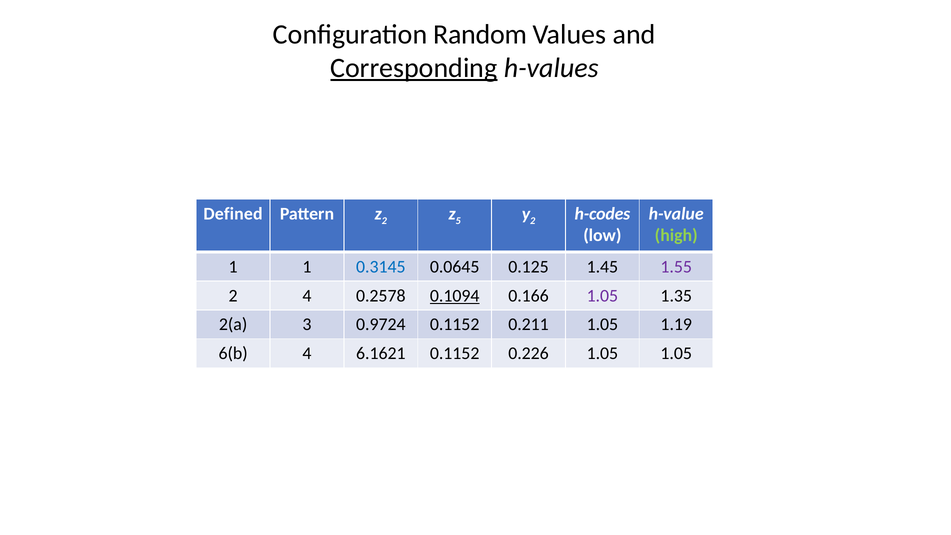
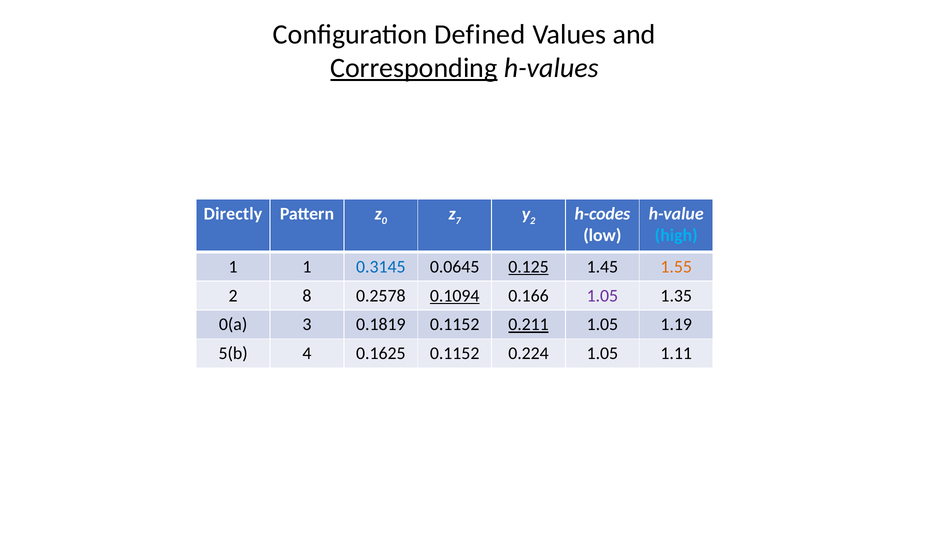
Random: Random -> Defined (480, 34)
Defined: Defined -> Directly (233, 214)
2: 2 -> 0 (384, 221)
5: 5 -> 7 (458, 221)
high colour: light green -> light blue (676, 236)
0.125 underline: none -> present (529, 267)
1.55 colour: purple -> orange (676, 267)
2 4: 4 -> 8 (307, 296)
2(a: 2(a -> 0(a (233, 325)
0.9724: 0.9724 -> 0.1819 (381, 325)
0.211 underline: none -> present (529, 325)
6(b: 6(b -> 5(b (233, 353)
6.1621: 6.1621 -> 0.1625 (381, 353)
0.226: 0.226 -> 0.224 (529, 353)
1.05 1.05: 1.05 -> 1.11 (676, 353)
